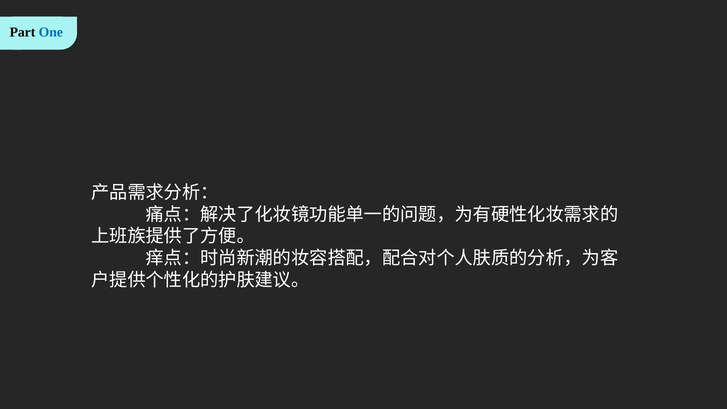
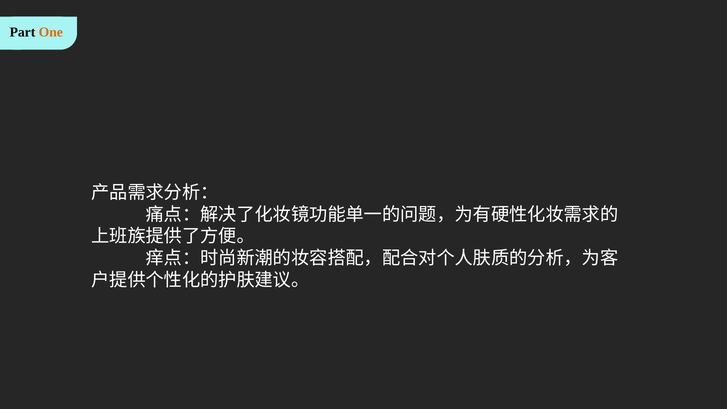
One colour: blue -> orange (51, 32)
